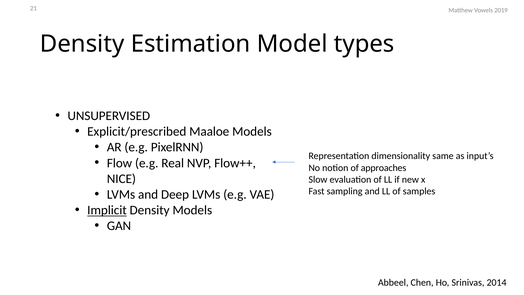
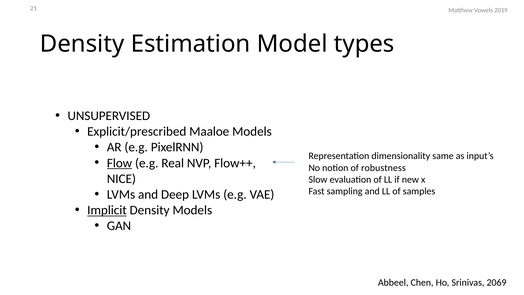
Flow underline: none -> present (119, 163)
approaches: approaches -> robustness (383, 168)
2014: 2014 -> 2069 (497, 282)
